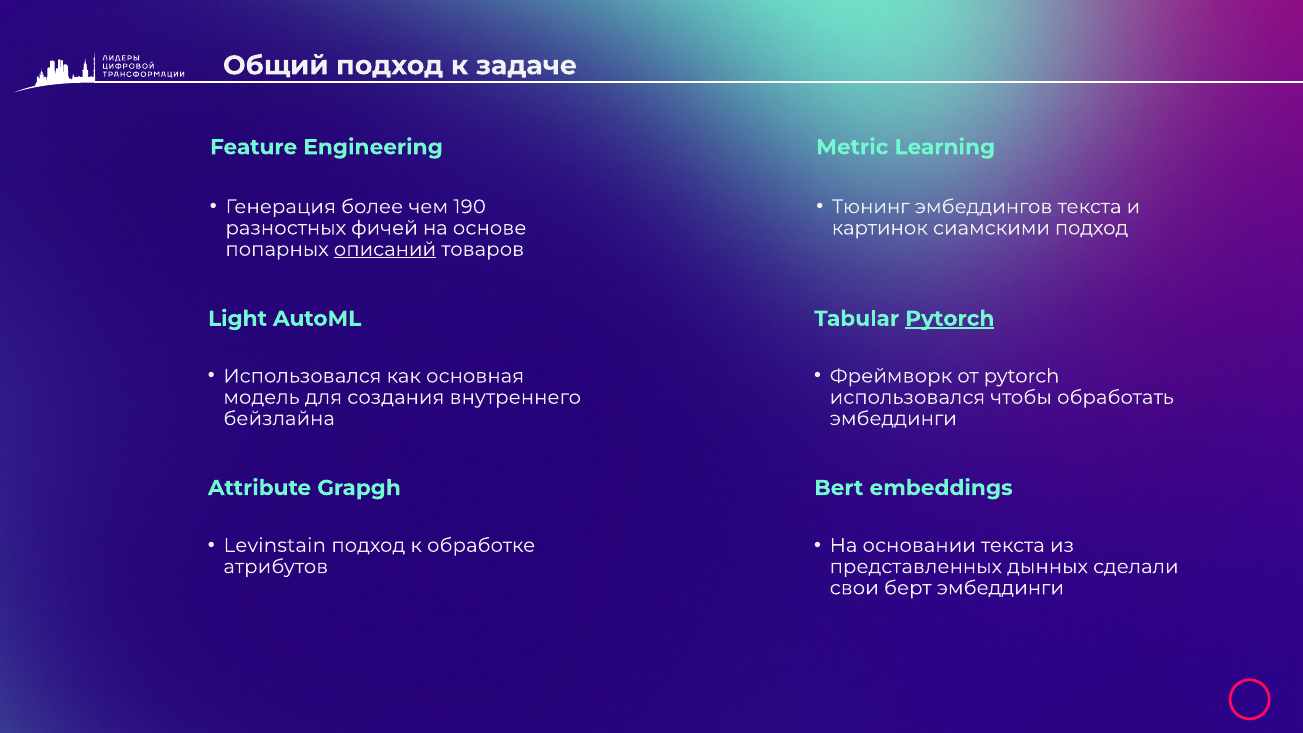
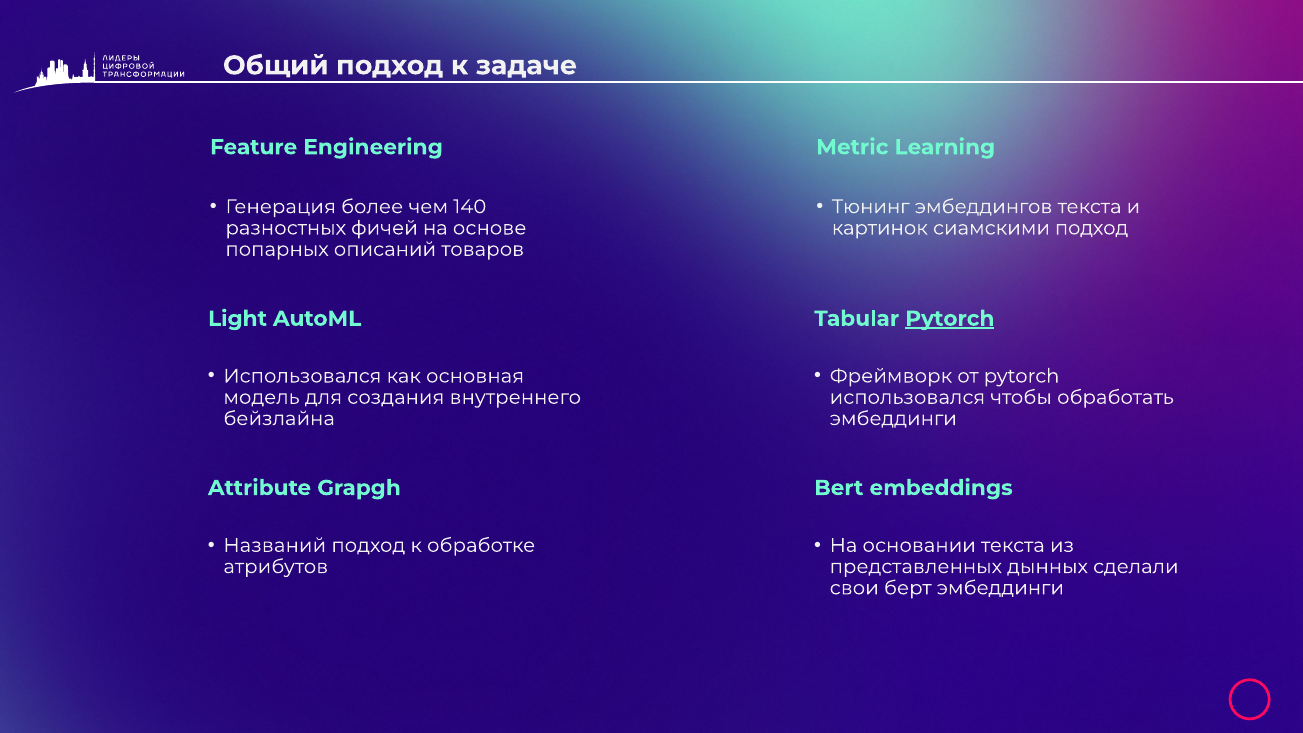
190: 190 -> 140 (470, 207)
описаний underline: present -> none (385, 249)
Levinstain: Levinstain -> Названий (275, 545)
